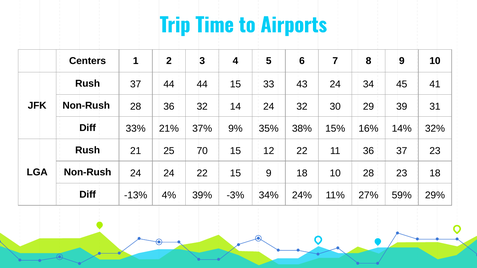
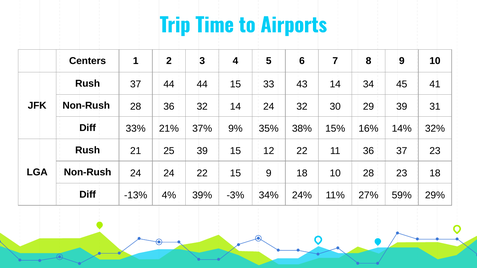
43 24: 24 -> 14 (335, 84)
25 70: 70 -> 39 (202, 151)
